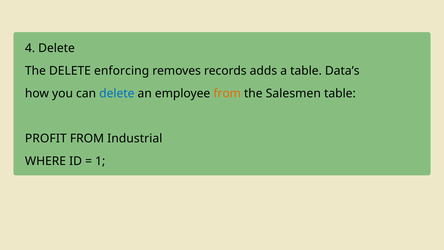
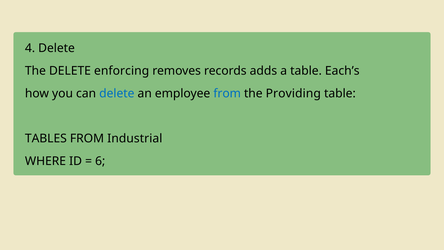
Data’s: Data’s -> Each’s (342, 71)
from colour: orange -> blue (227, 93)
Salesmen: Salesmen -> Providing (293, 93)
PROFIT: PROFIT -> TABLES (46, 138)
1: 1 -> 6 (100, 161)
